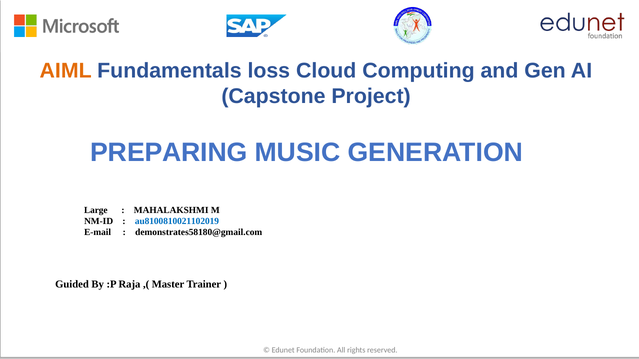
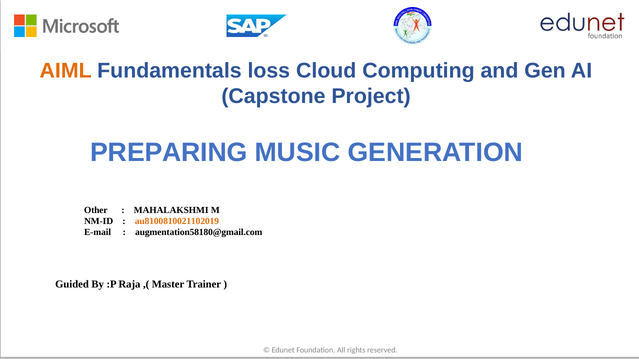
Large: Large -> Other (96, 210)
au8100810021102019 colour: blue -> orange (177, 221)
demonstrates58180@gmail.com: demonstrates58180@gmail.com -> augmentation58180@gmail.com (199, 233)
